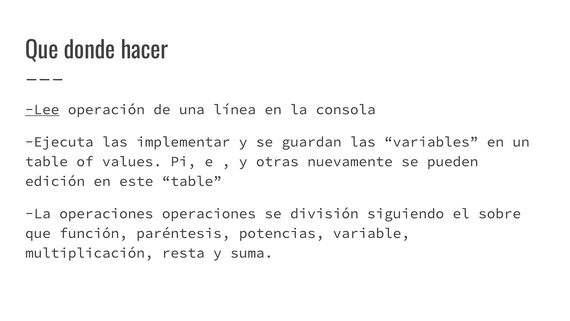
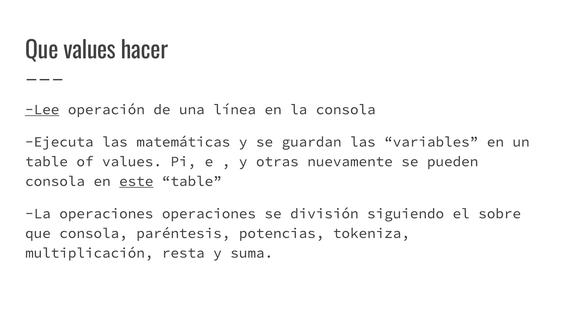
Que donde: donde -> values (90, 51)
implementar: implementar -> matemáticas (183, 142)
edición: edición -> consola (55, 181)
este underline: none -> present (136, 181)
que función: función -> consola (94, 233)
variable: variable -> tokeniza (371, 233)
